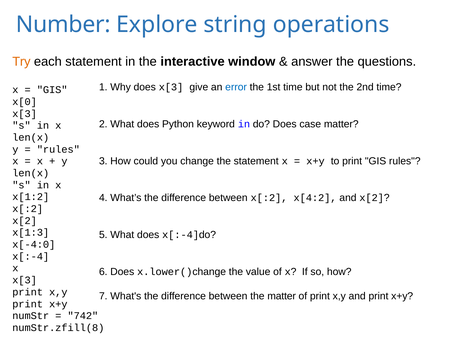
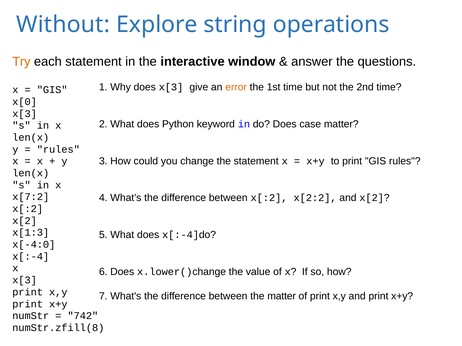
Number: Number -> Without (63, 25)
error colour: blue -> orange (236, 87)
x[1:2: x[1:2 -> x[7:2 (31, 197)
x[4:2: x[4:2 -> x[2:2 (315, 198)
